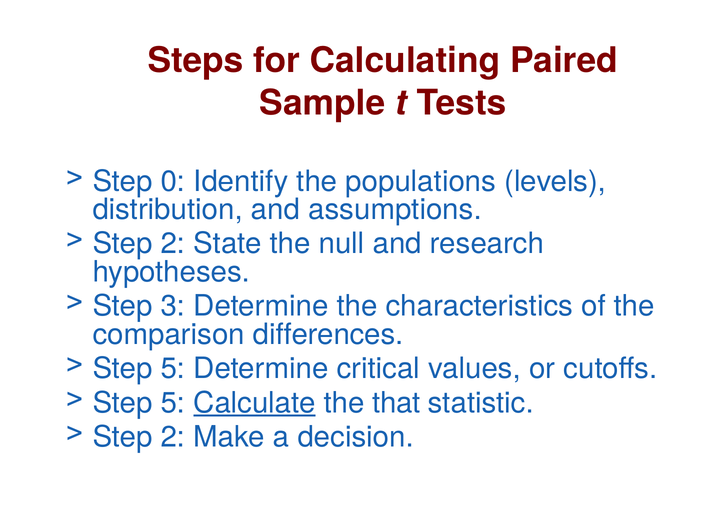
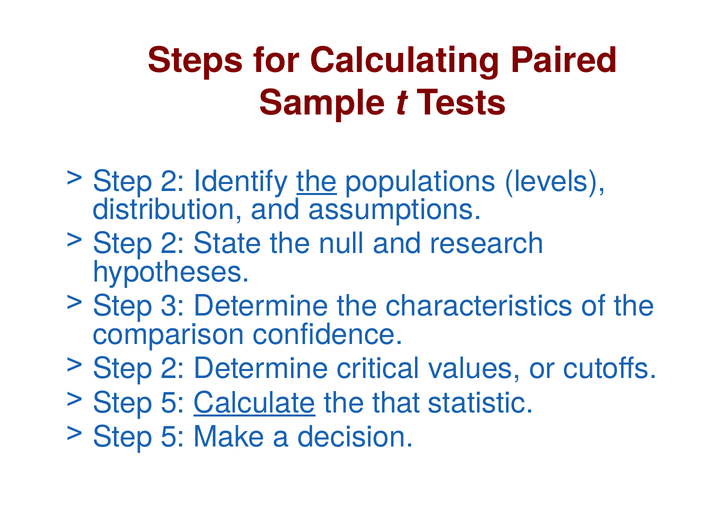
0: 0 -> 2 (173, 181)
the underline: none -> present (317, 181)
differences: differences -> confidence (328, 335)
5: 5 -> 2 (173, 369)
2: 2 -> 5 (173, 437)
